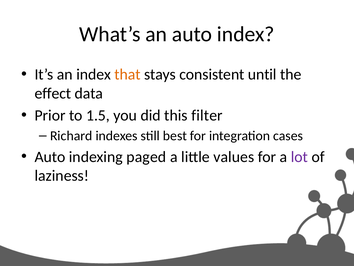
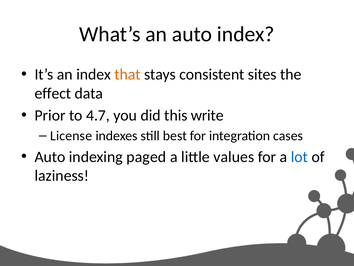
until: until -> sites (262, 74)
1.5: 1.5 -> 4.7 (98, 115)
filter: filter -> write (207, 115)
Richard: Richard -> License (71, 136)
lot colour: purple -> blue (299, 157)
